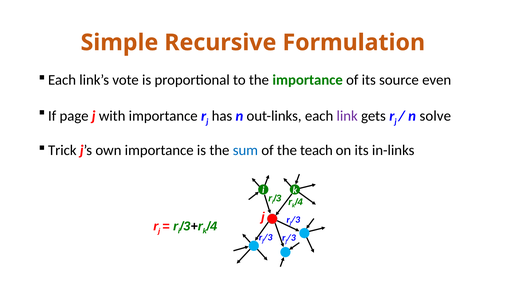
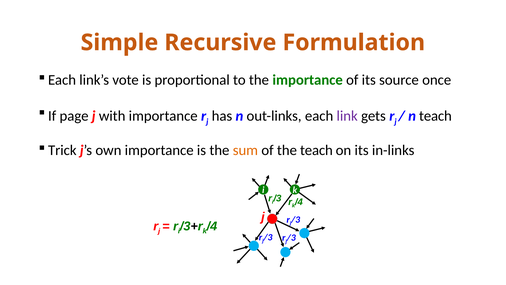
even: even -> once (437, 80)
n solve: solve -> teach (435, 116)
sum colour: blue -> orange (245, 150)
